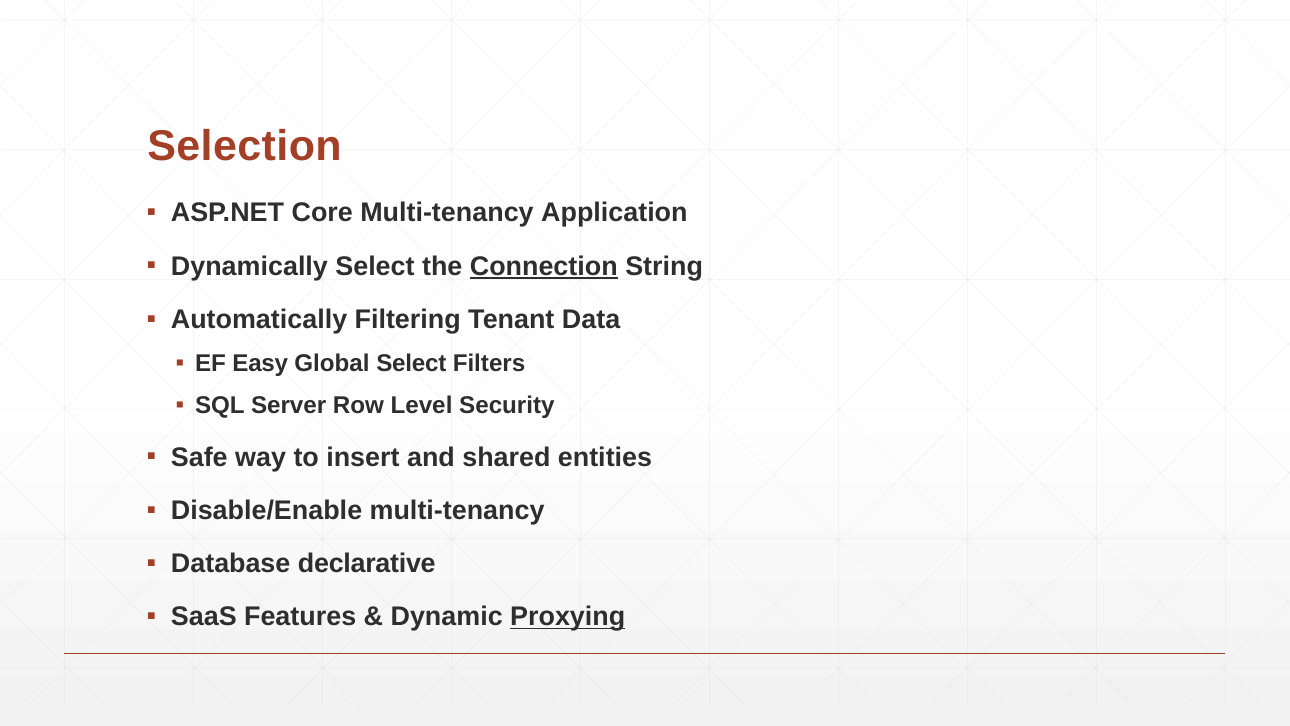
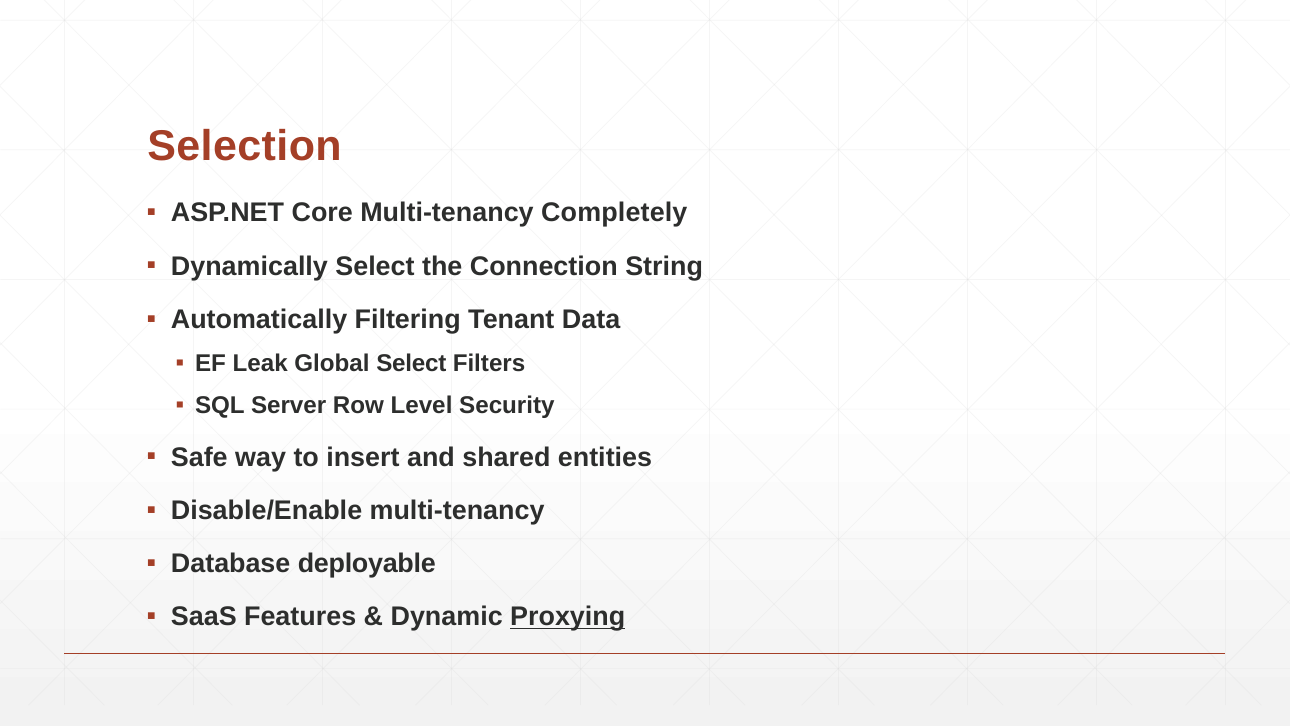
Application: Application -> Completely (614, 213)
Connection underline: present -> none (544, 266)
Easy: Easy -> Leak (260, 363)
declarative: declarative -> deployable (367, 563)
